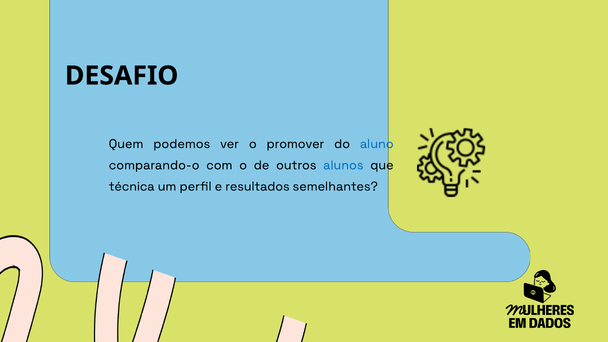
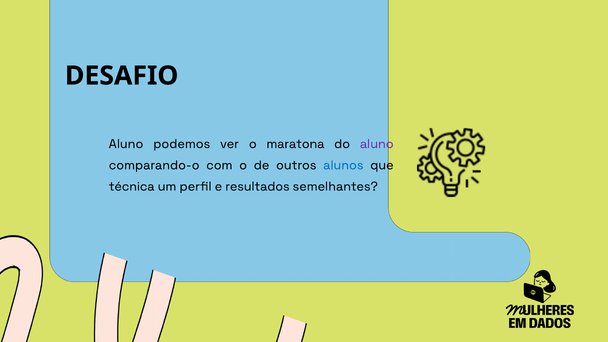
Quem: Quem -> Aluno (126, 144)
promover: promover -> maratona (295, 144)
aluno colour: blue -> purple (377, 144)
